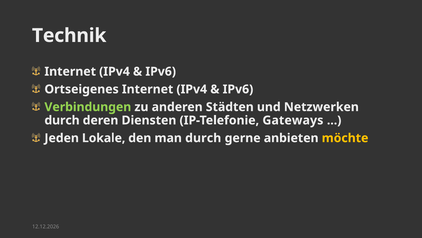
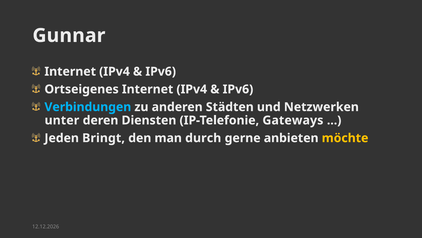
Technik: Technik -> Gunnar (69, 35)
Verbindungen colour: light green -> light blue (88, 107)
durch: durch -> unter (62, 120)
Lokale: Lokale -> Bringt (104, 138)
